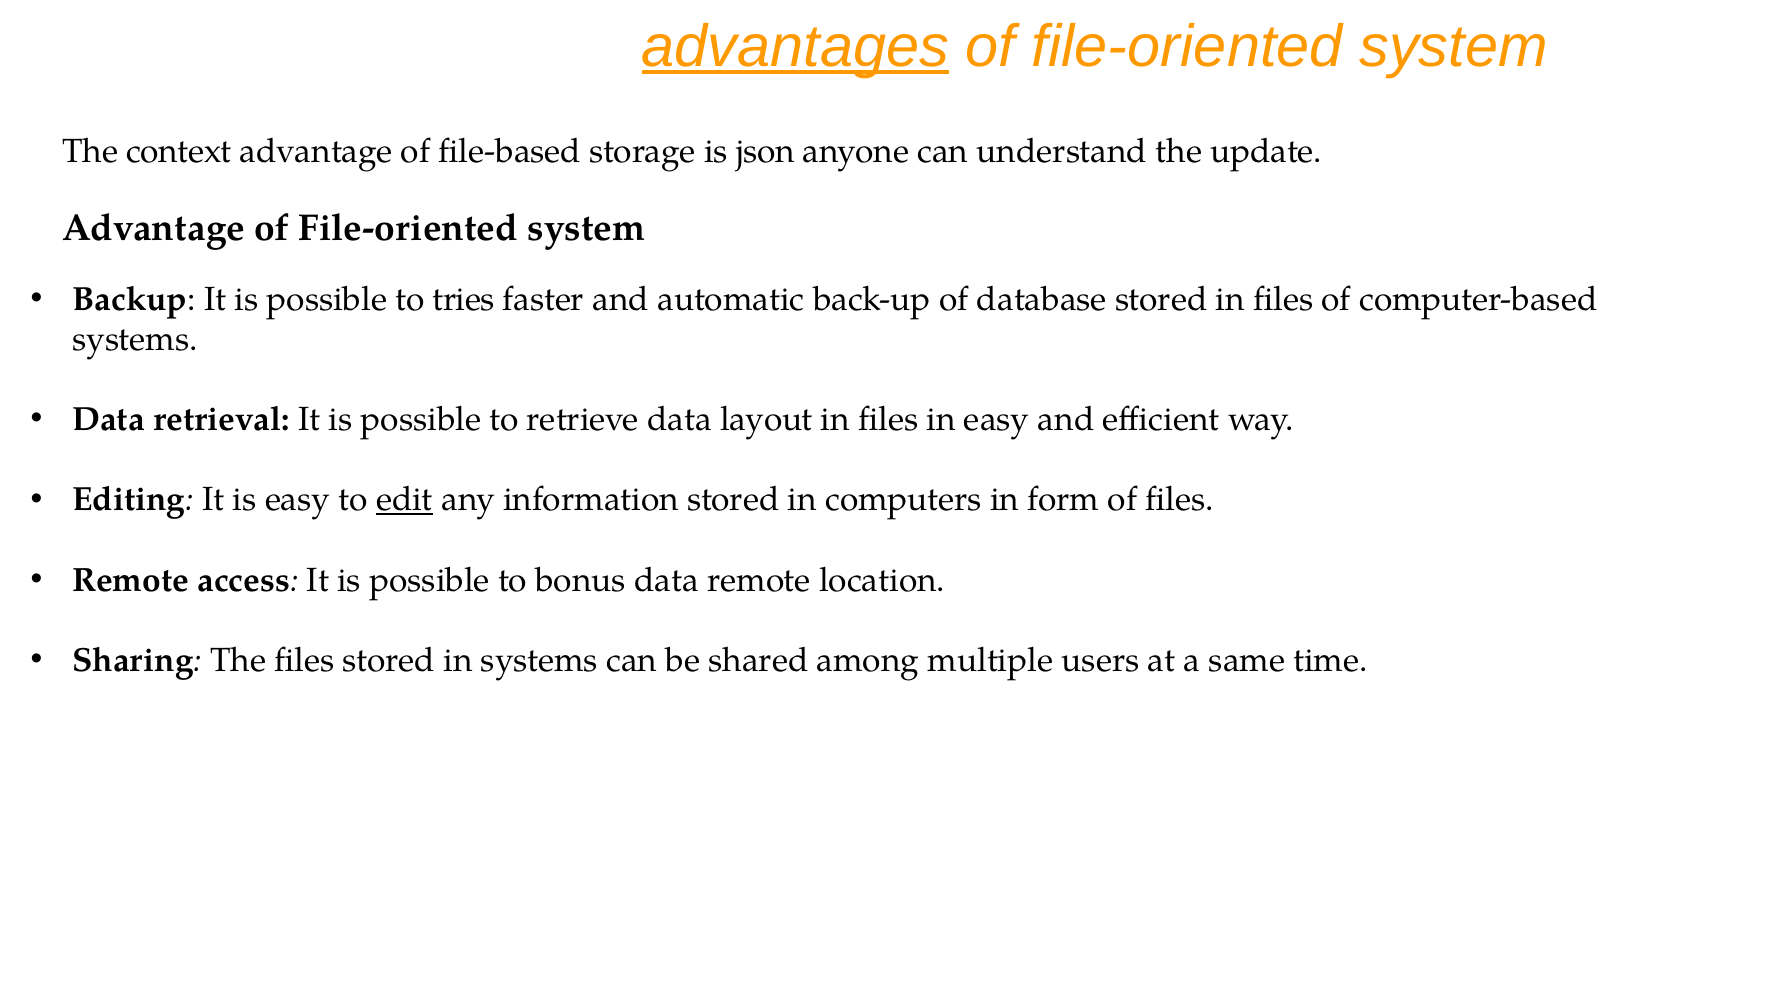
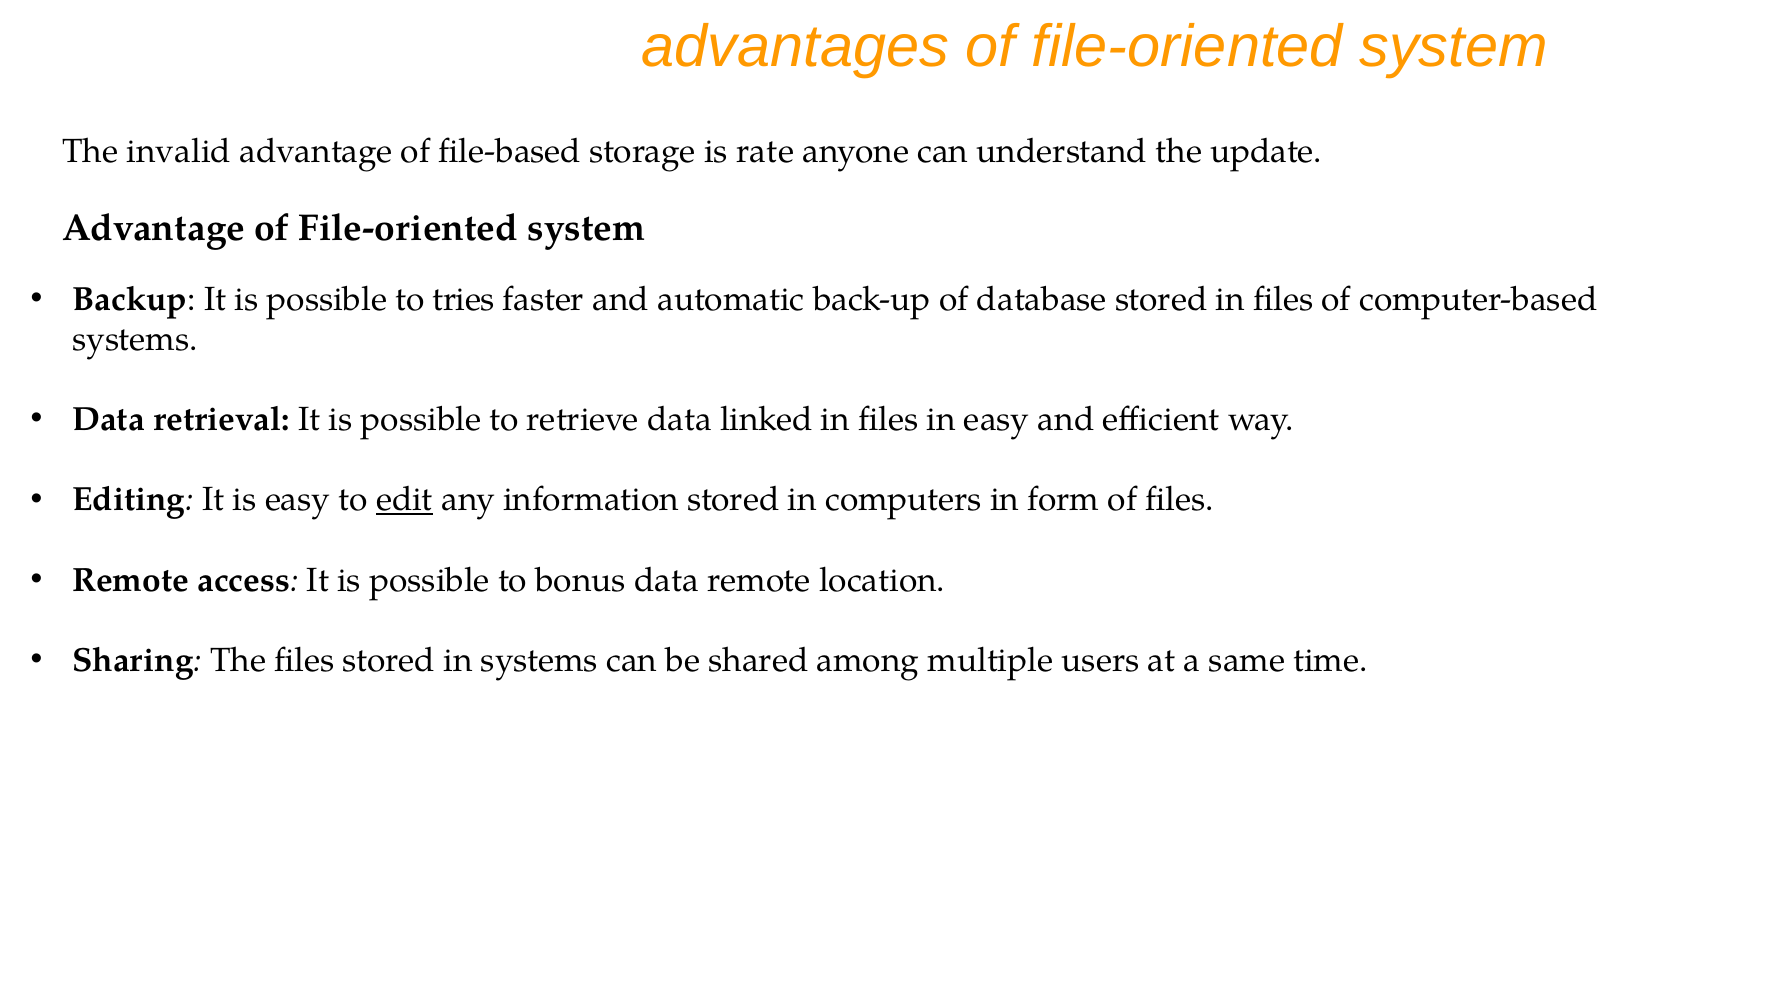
advantages underline: present -> none (795, 46)
context: context -> invalid (179, 151)
json: json -> rate (765, 151)
layout: layout -> linked (766, 419)
